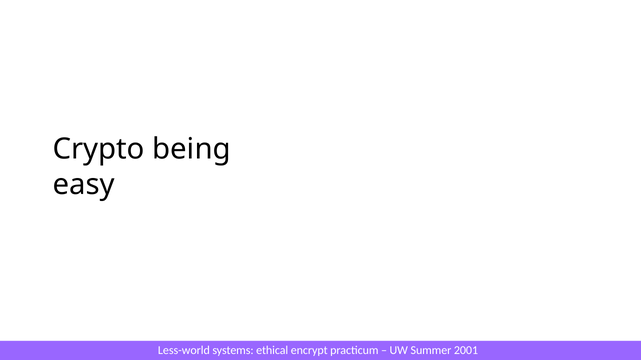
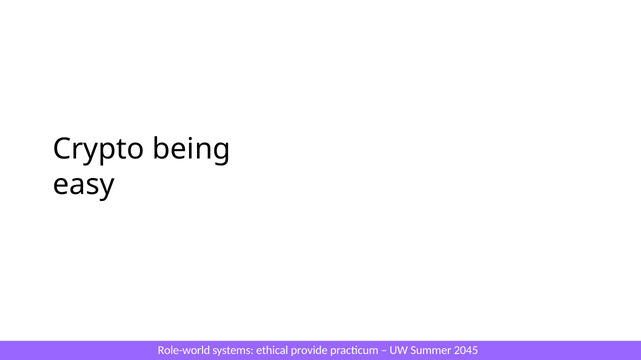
Less-world: Less-world -> Role-world (184, 351)
encrypt: encrypt -> provide (309, 351)
2001: 2001 -> 2045 (466, 351)
